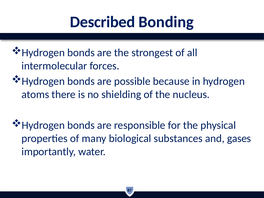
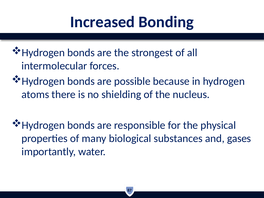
Described: Described -> Increased (102, 22)
